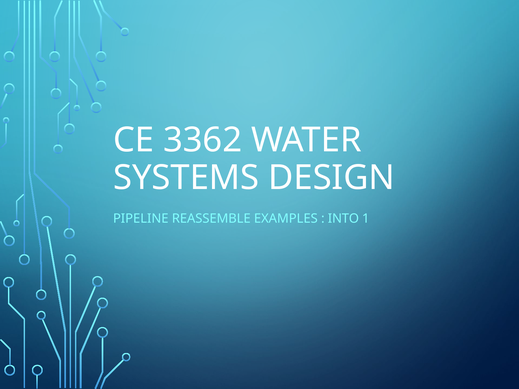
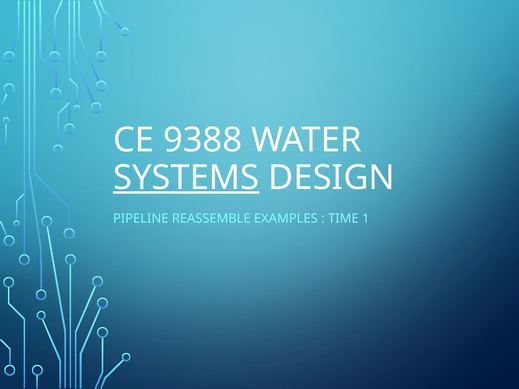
3362: 3362 -> 9388 (203, 140)
SYSTEMS underline: none -> present (186, 178)
INTO: INTO -> TIME (343, 219)
